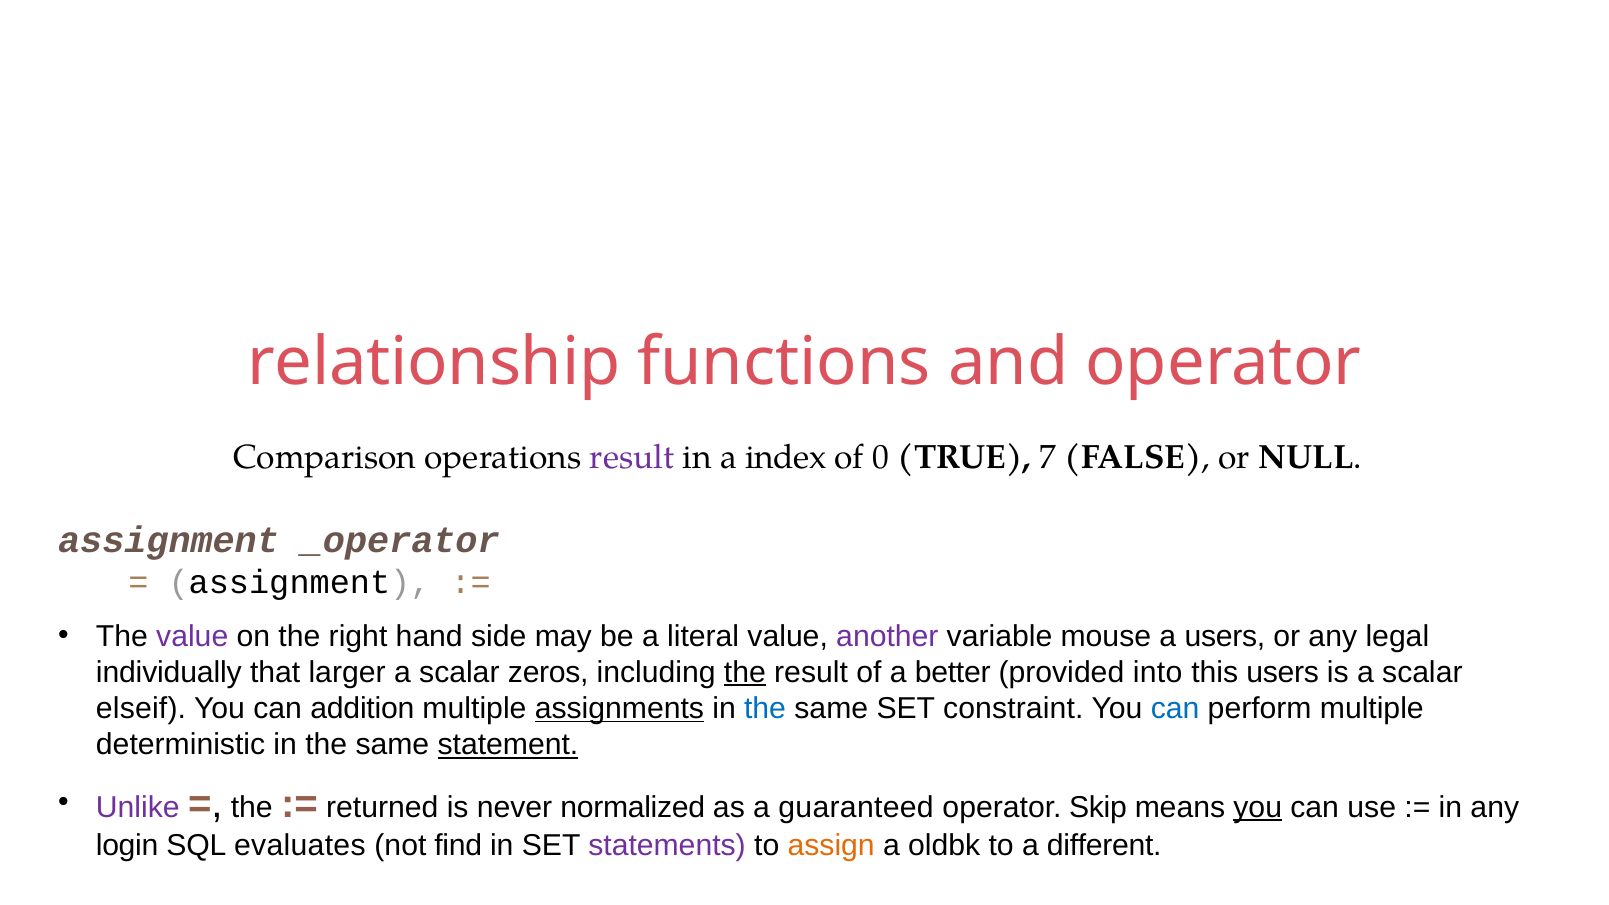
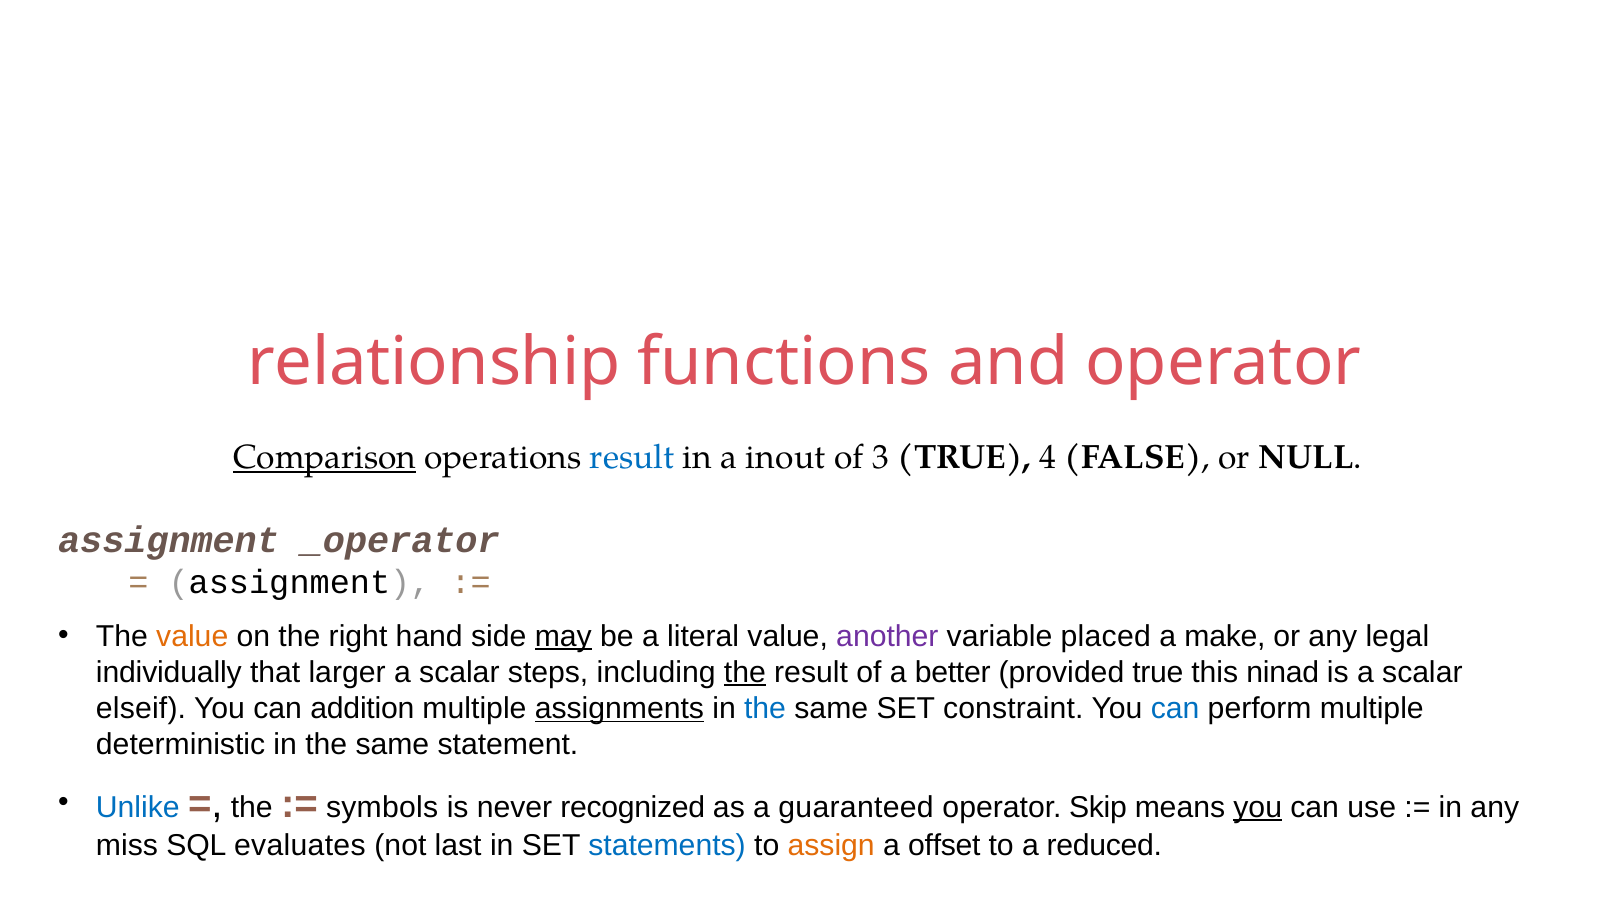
Comparison underline: none -> present (325, 458)
result colour: purple -> blue (632, 458)
index: index -> inout (786, 458)
0: 0 -> 3 (881, 458)
7: 7 -> 4 (1048, 458)
value colour: purple -> orange (192, 636)
may underline: none -> present (563, 636)
mouse: mouse -> placed (1106, 636)
a users: users -> make (1225, 636)
zeros: zeros -> steps (548, 672)
provided into: into -> true (1158, 672)
this users: users -> ninad (1283, 672)
statement underline: present -> none (508, 745)
Unlike colour: purple -> blue (138, 807)
returned: returned -> symbols (382, 807)
normalized: normalized -> recognized (633, 807)
login: login -> miss (127, 845)
find: find -> last (458, 845)
statements colour: purple -> blue (667, 845)
oldbk: oldbk -> offset (944, 845)
different: different -> reduced (1104, 845)
